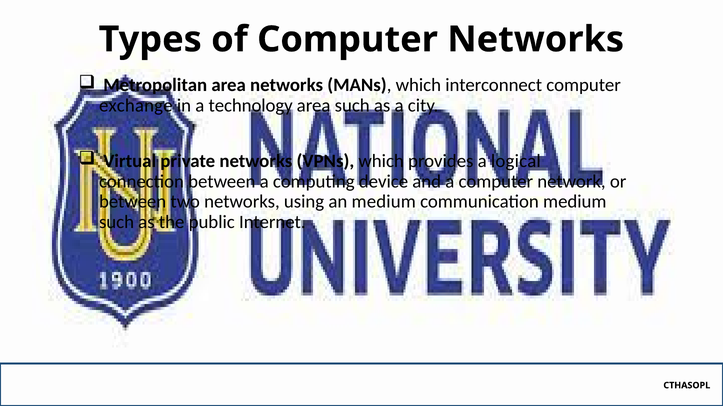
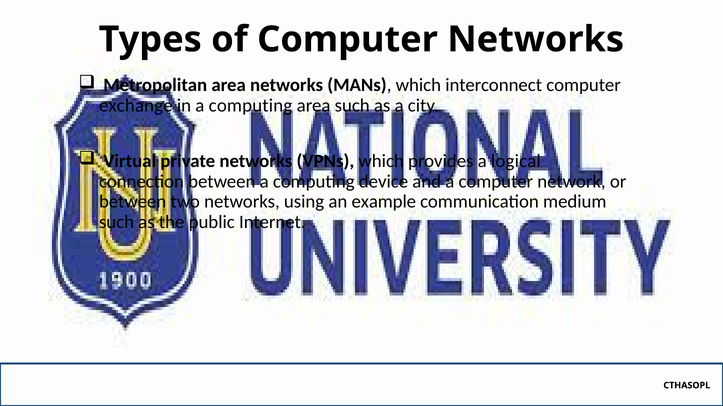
in a technology: technology -> computing (250, 106)
an medium: medium -> example (384, 202)
